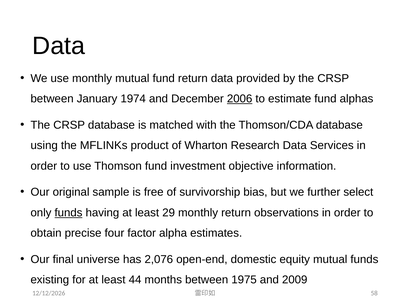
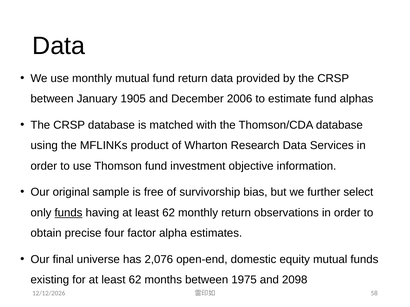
1974: 1974 -> 1905 (133, 99)
2006 underline: present -> none (240, 99)
having at least 29: 29 -> 62 (169, 213)
for at least 44: 44 -> 62 (135, 280)
2009: 2009 -> 2098 (295, 280)
